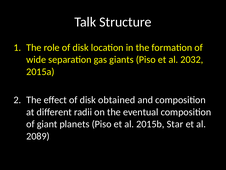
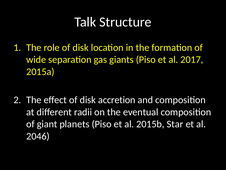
2032: 2032 -> 2017 (192, 59)
obtained: obtained -> accretion (117, 100)
2089: 2089 -> 2046 (38, 136)
